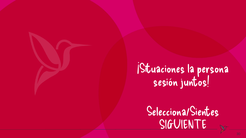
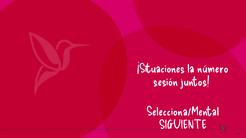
persona: persona -> número (213, 69)
Selecciona/Sientes: Selecciona/Sientes -> Selecciona/Mental (183, 112)
